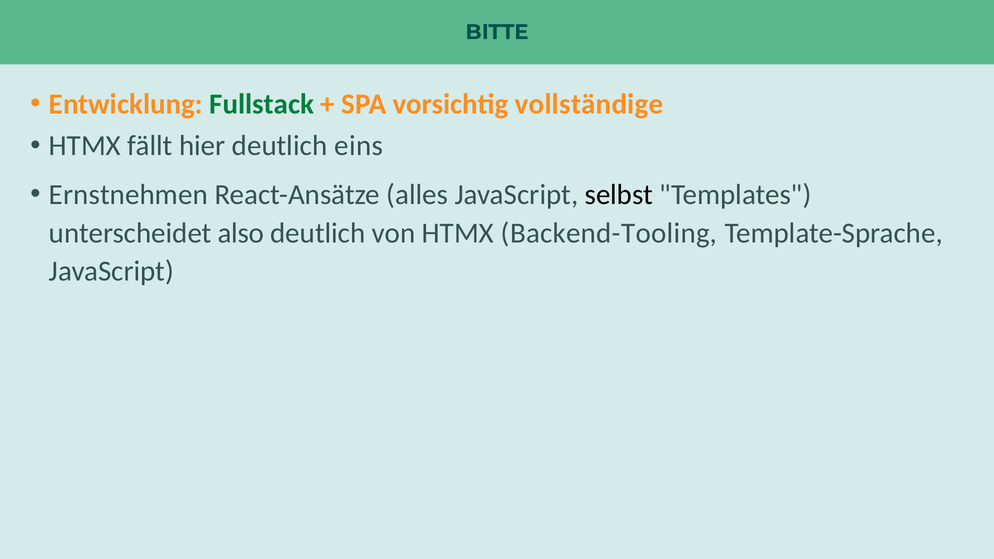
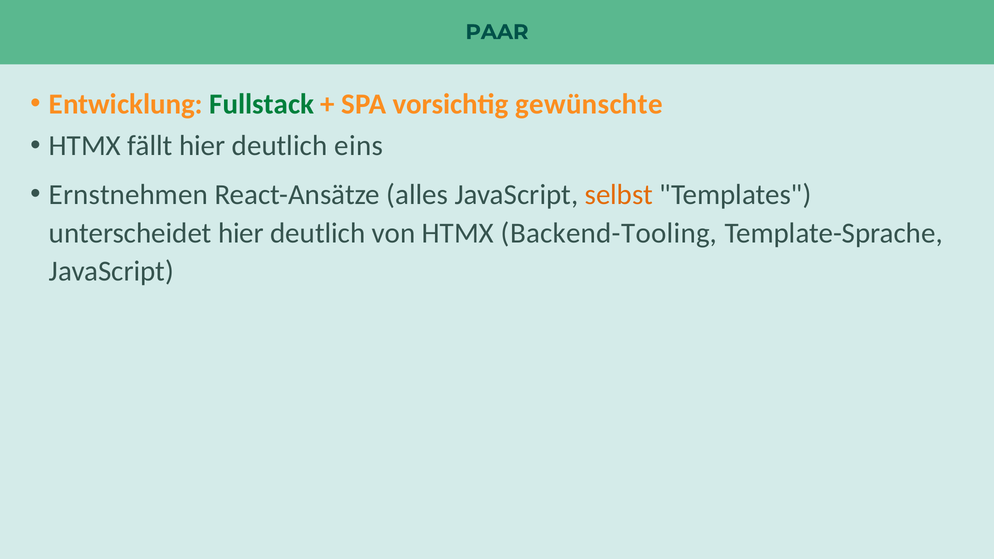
BITTE: BITTE -> PAAR (497, 32)
vollständige: vollständige -> gewünschte (589, 104)
selbst colour: black -> orange (619, 195)
unterscheidet also: also -> hier (241, 233)
